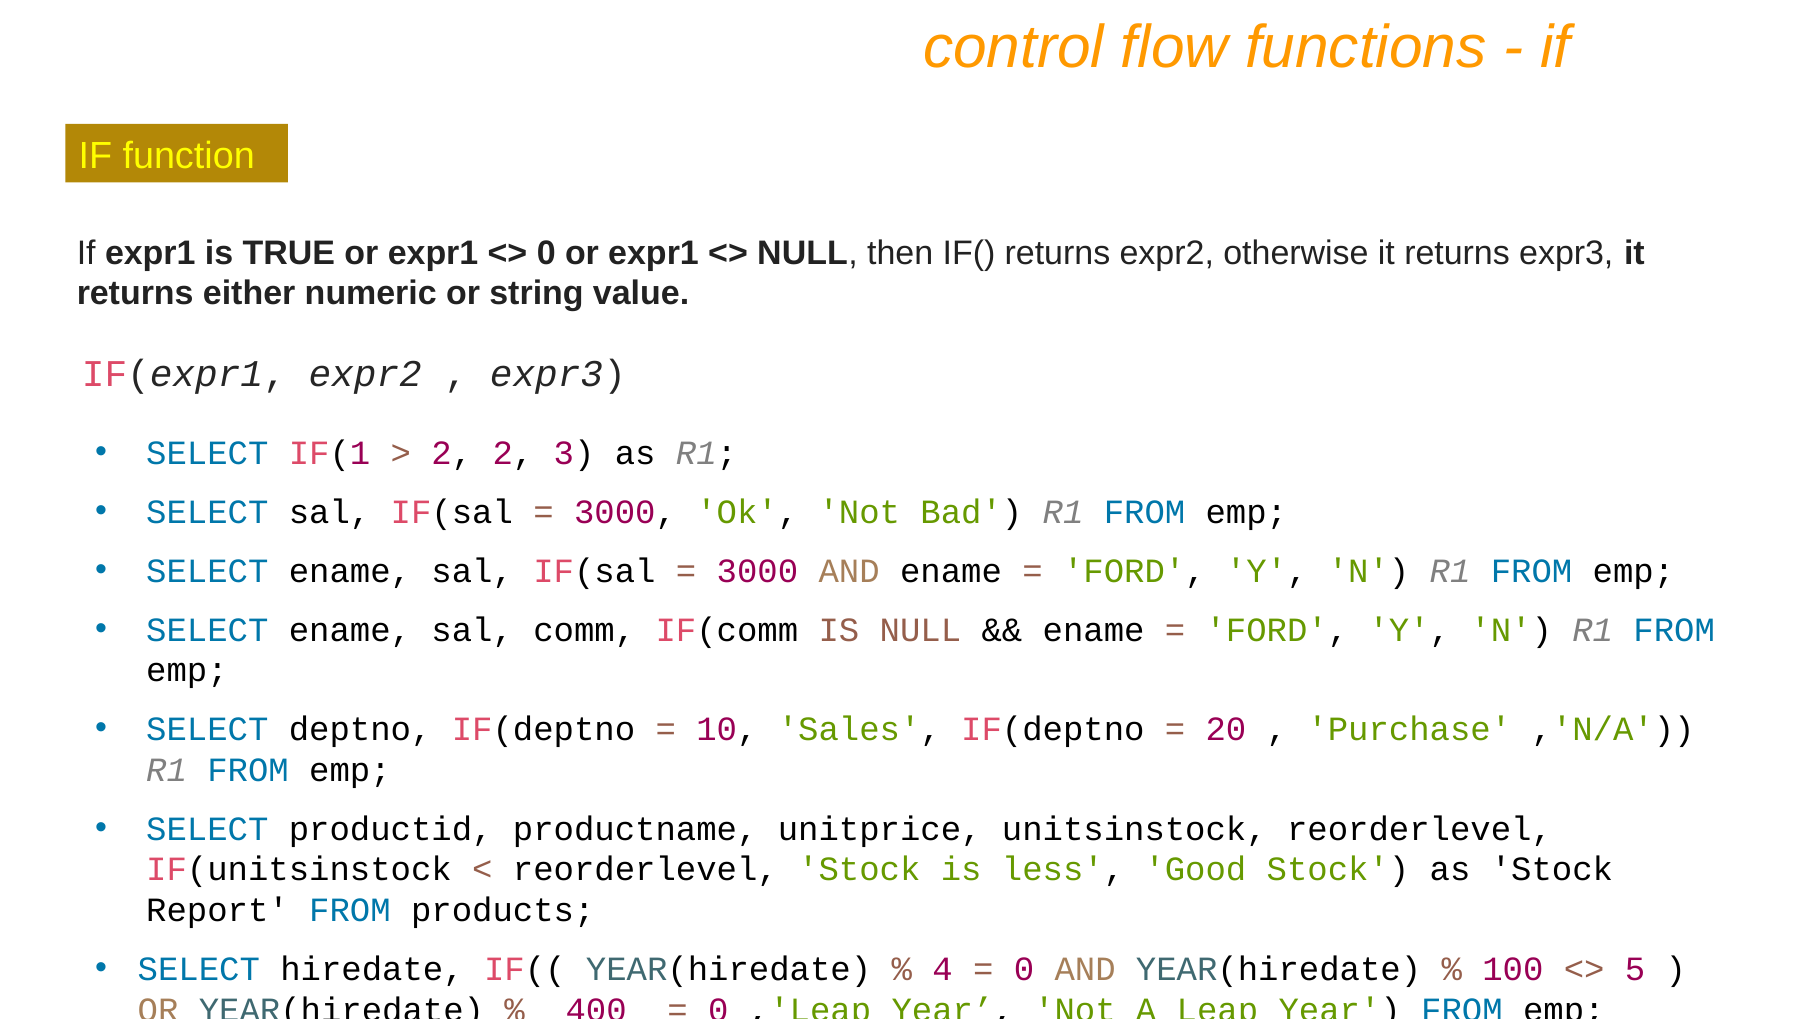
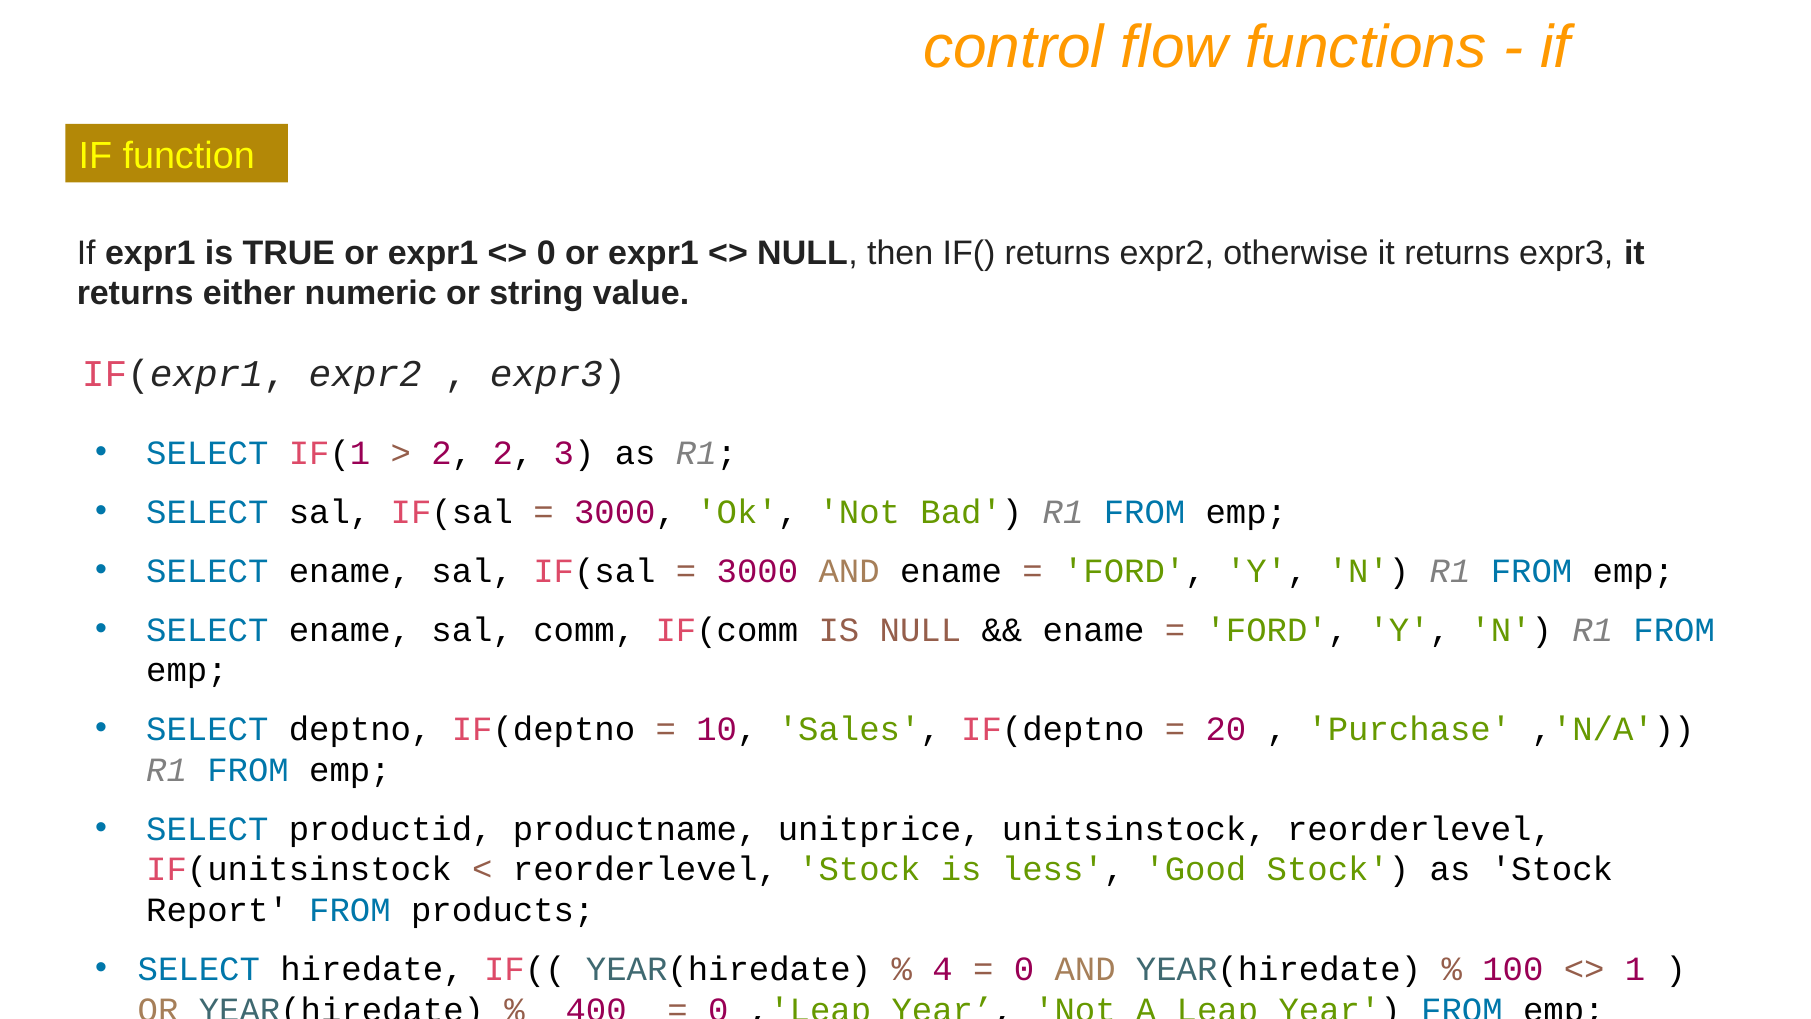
5: 5 -> 1 (1635, 969)
